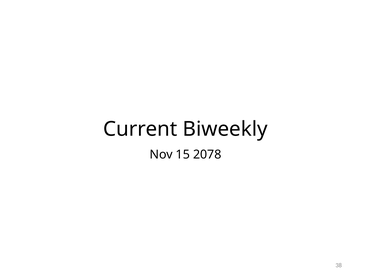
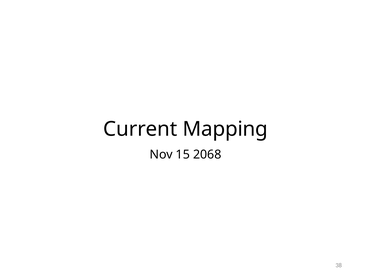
Biweekly: Biweekly -> Mapping (225, 129)
2078: 2078 -> 2068 (207, 155)
